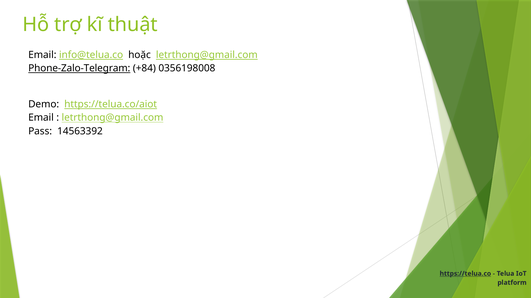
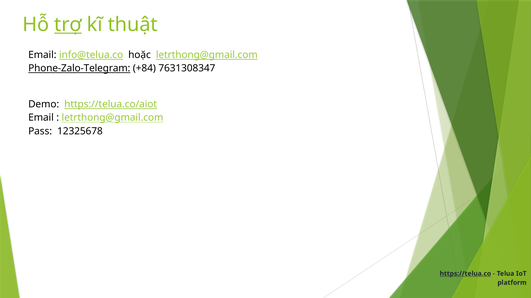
trợ underline: none -> present (68, 25)
0356198008: 0356198008 -> 7631308347 (187, 69)
14563392: 14563392 -> 12325678 (80, 131)
